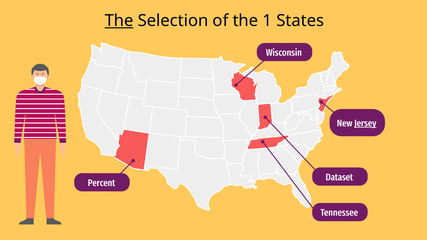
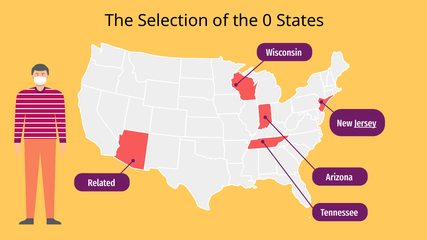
The underline: present -> none (119, 21)
1: 1 -> 0 (267, 21)
Dataset: Dataset -> Arizona (339, 177)
Percent: Percent -> Related (102, 183)
